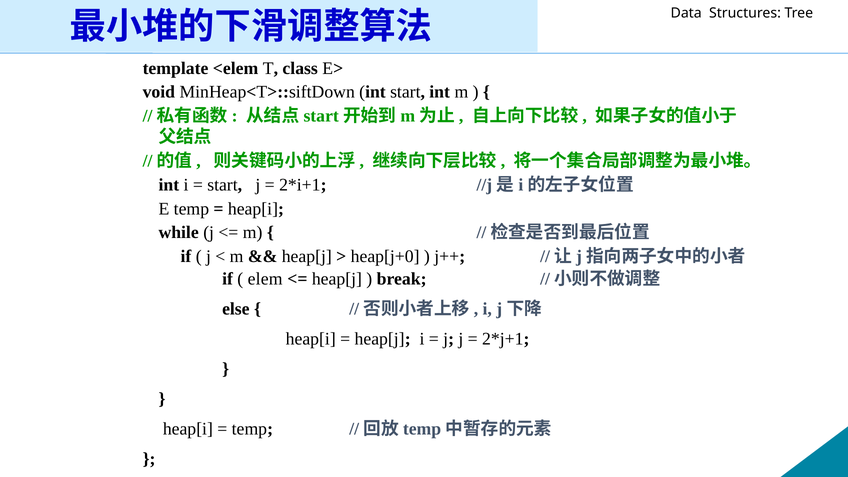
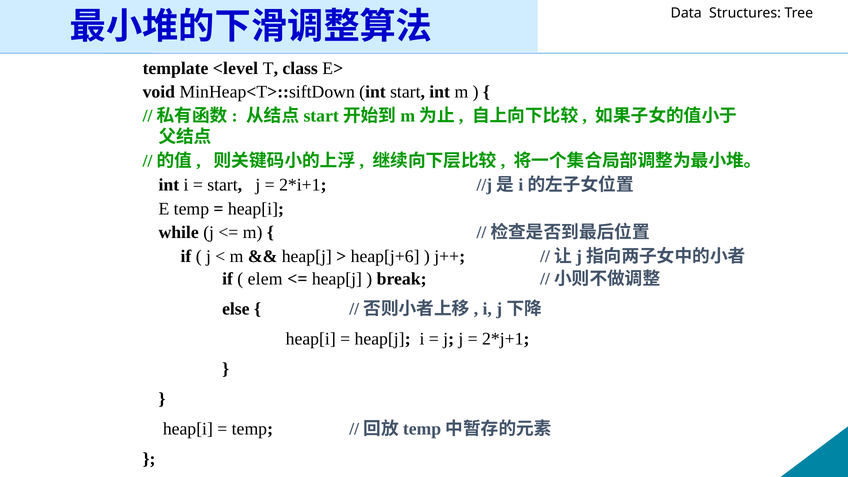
<elem: <elem -> <level (235, 68)
heap[j+0: heap[j+0 -> heap[j+6 (385, 256)
